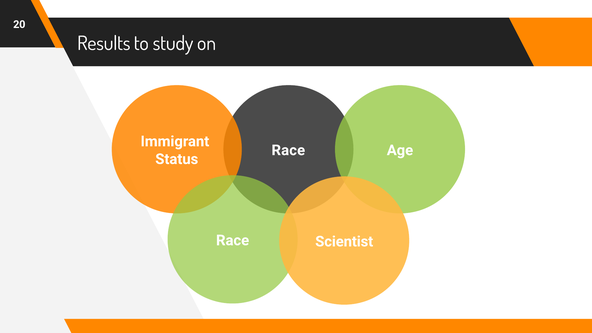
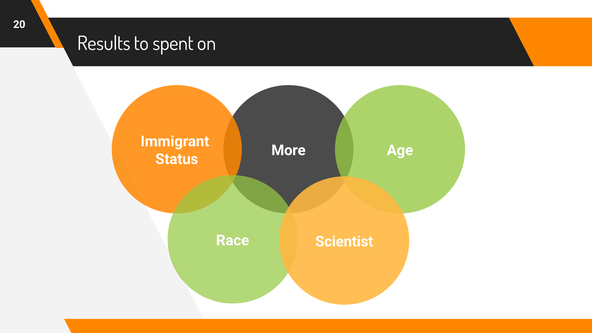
study: study -> spent (173, 44)
Race: Race -> More (288, 150)
